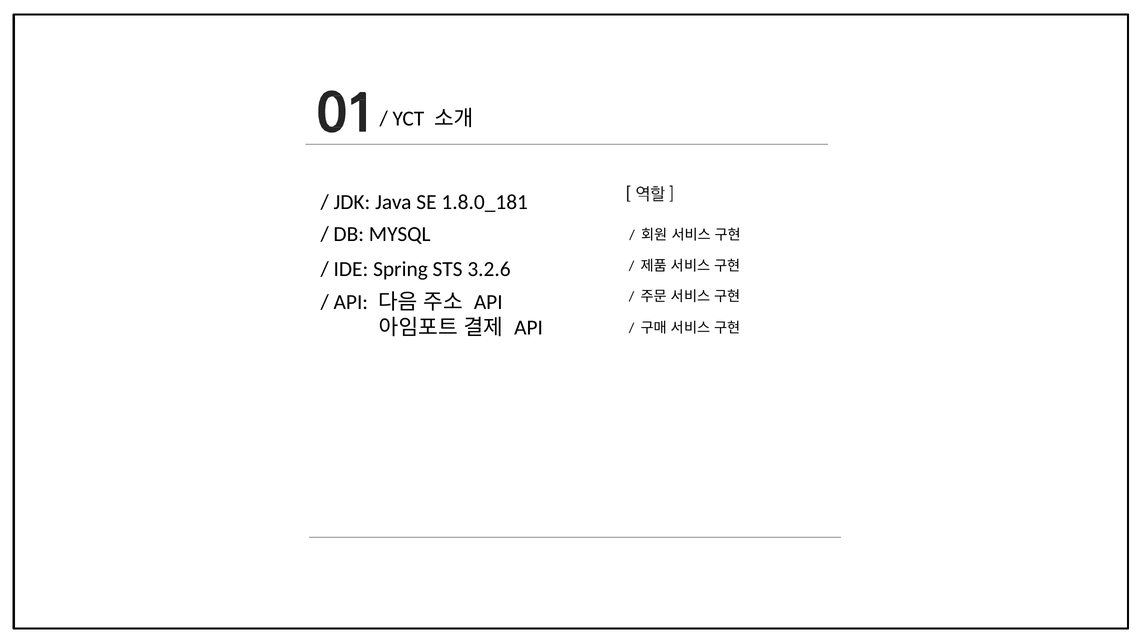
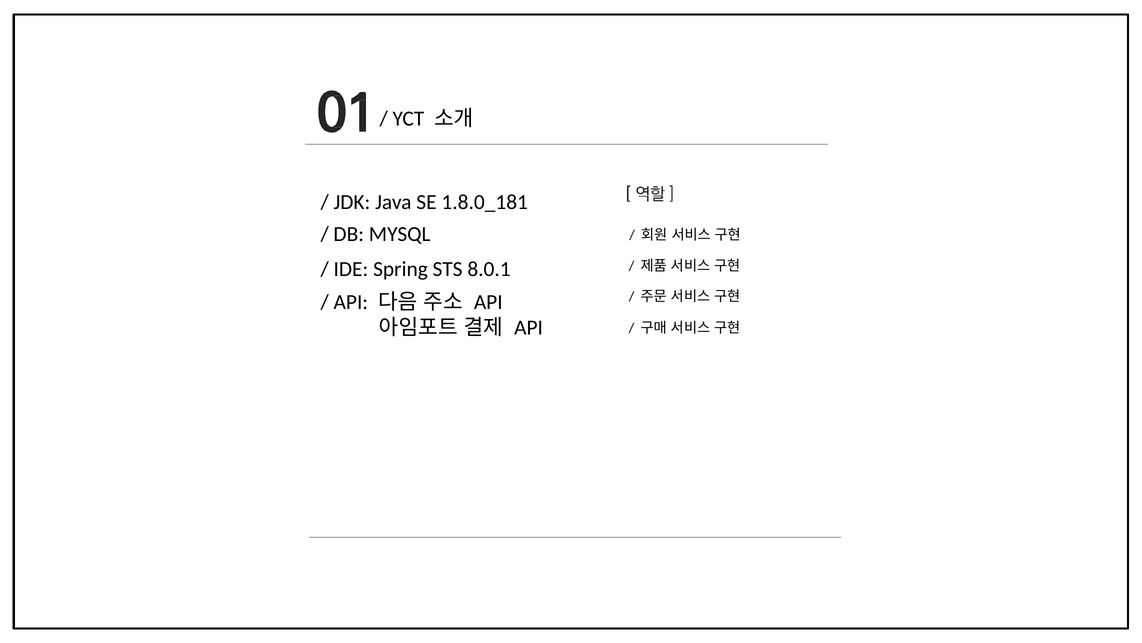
3.2.6: 3.2.6 -> 8.0.1 (489, 269)
